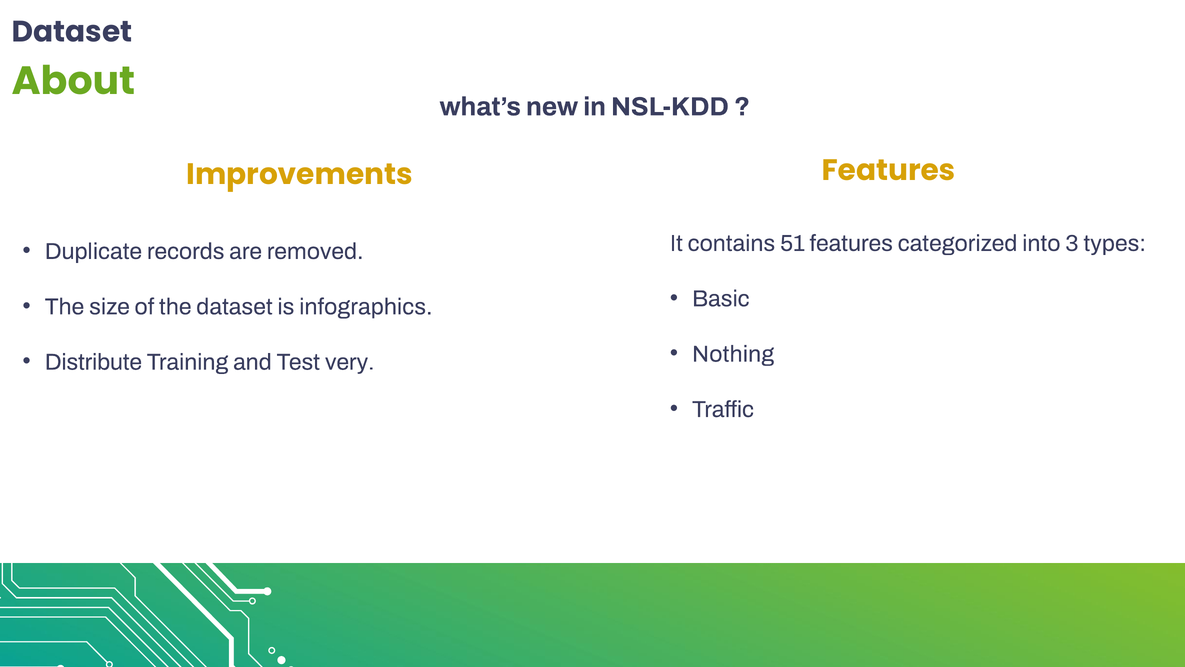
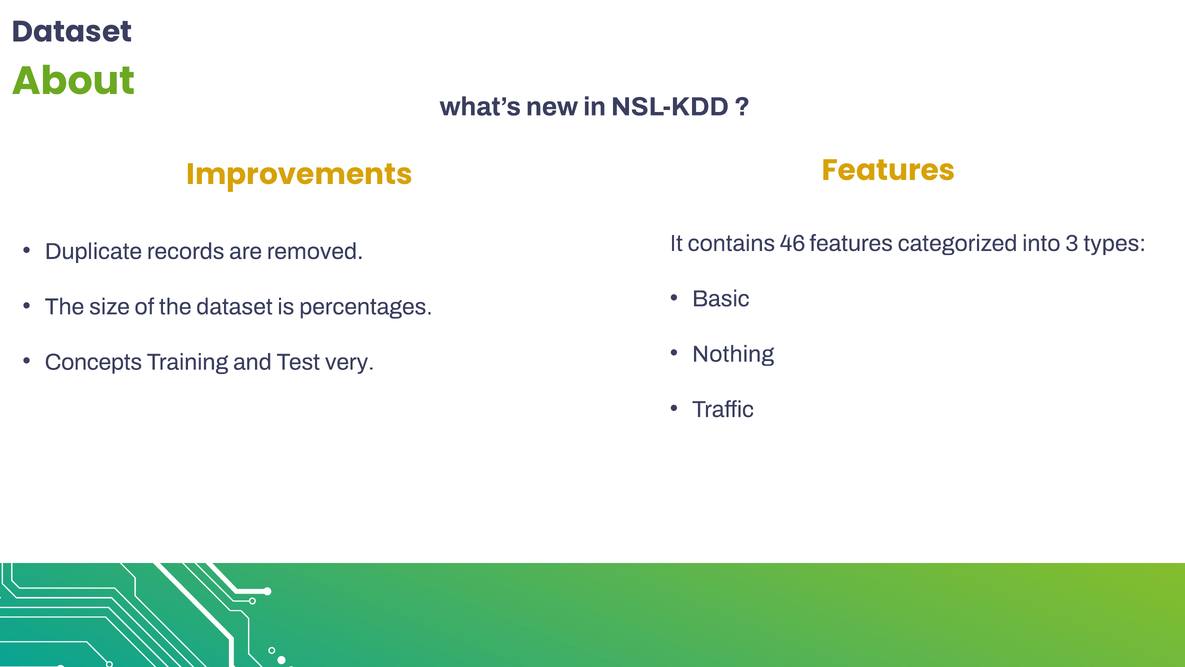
51: 51 -> 46 (792, 243)
infographics: infographics -> percentages (366, 307)
Distribute: Distribute -> Concepts (93, 362)
